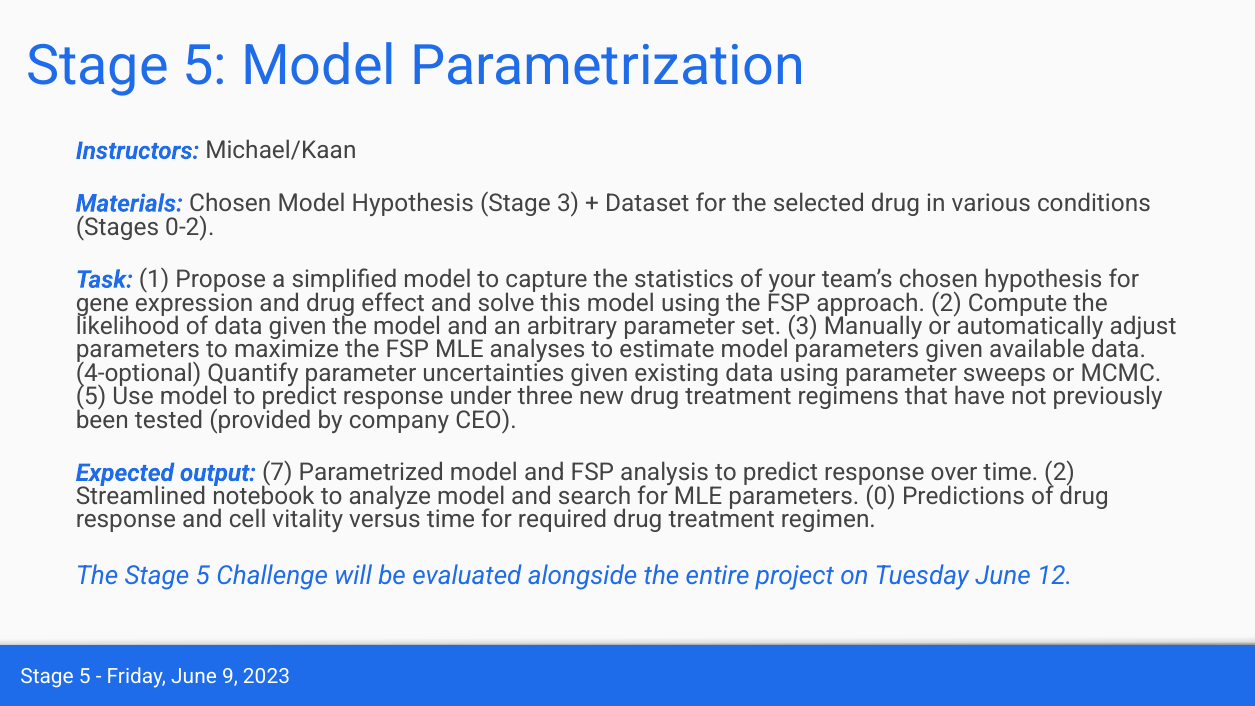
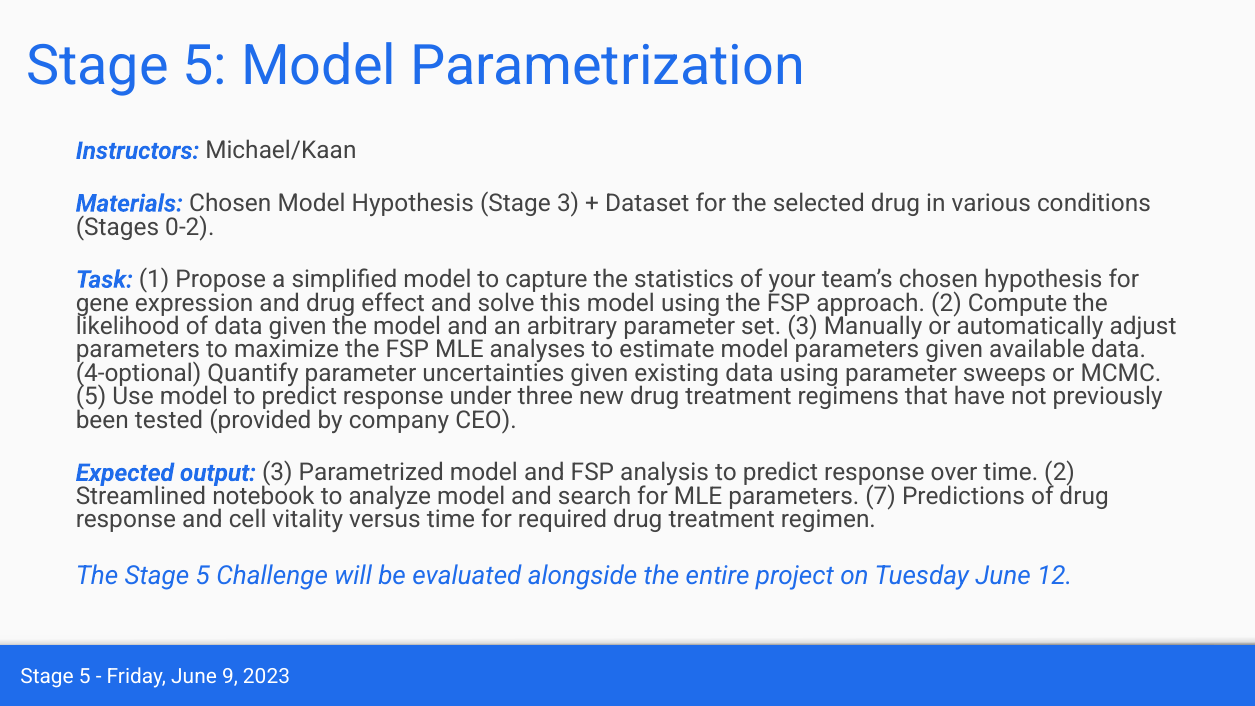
output 7: 7 -> 3 (277, 473)
0: 0 -> 7 (881, 496)
